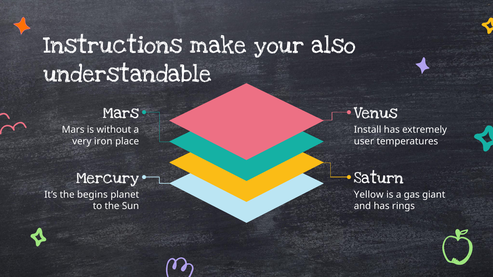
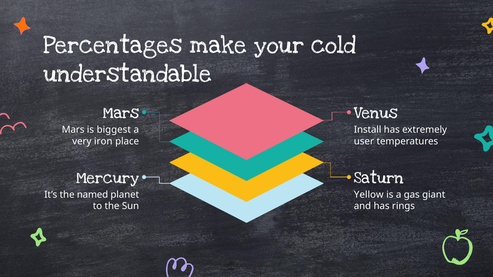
Instructions: Instructions -> Percentages (113, 45)
also: also -> cold (334, 45)
without: without -> biggest (114, 130)
begins: begins -> named (93, 195)
